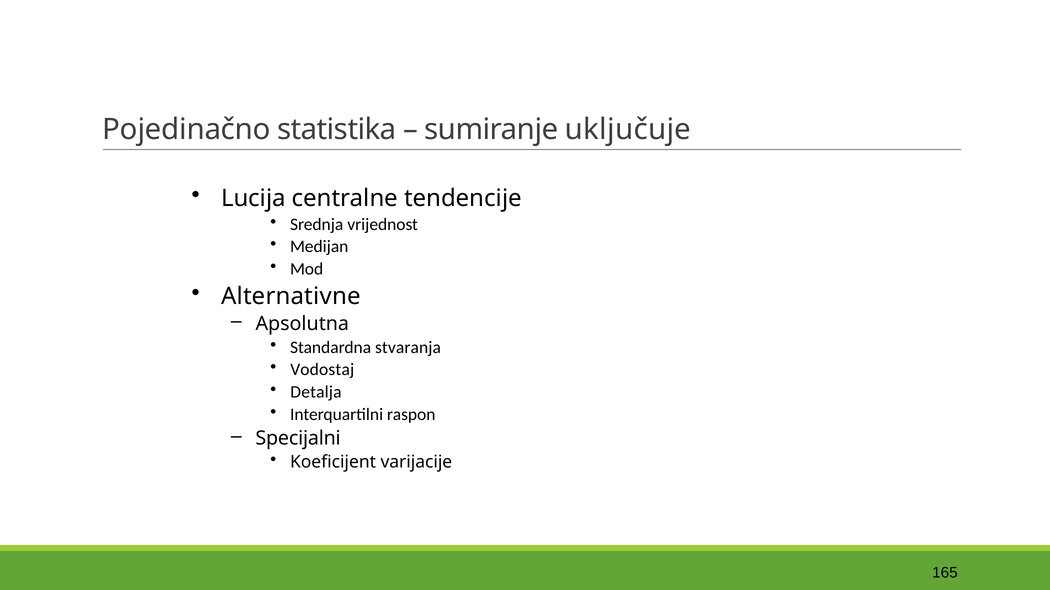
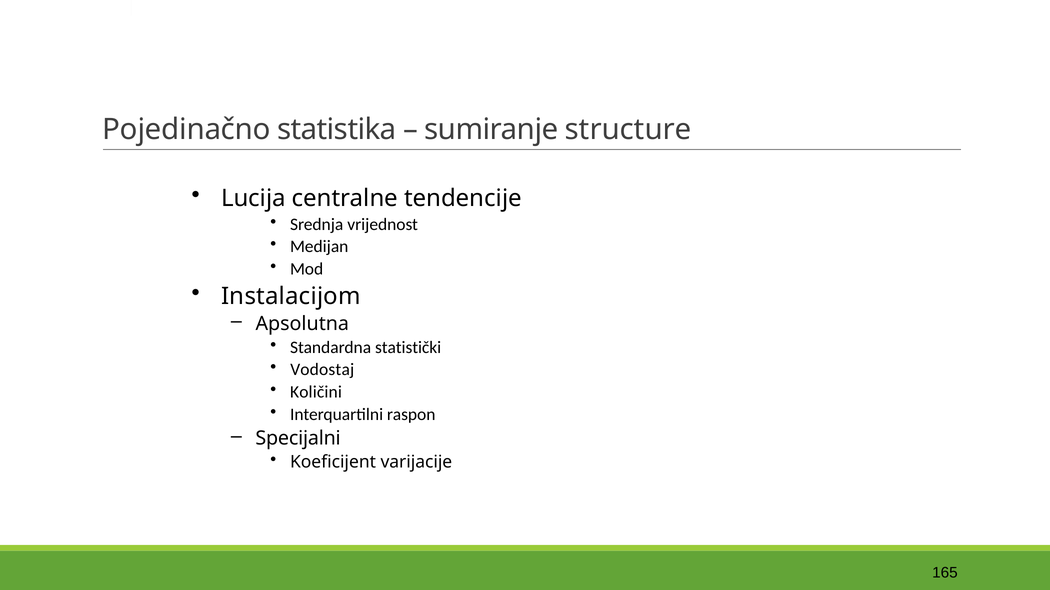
uključuje: uključuje -> structure (628, 130)
Alternativne: Alternativne -> Instalacijom (291, 297)
stvaranja: stvaranja -> statistički (408, 348)
Detalja: Detalja -> Količini (316, 393)
